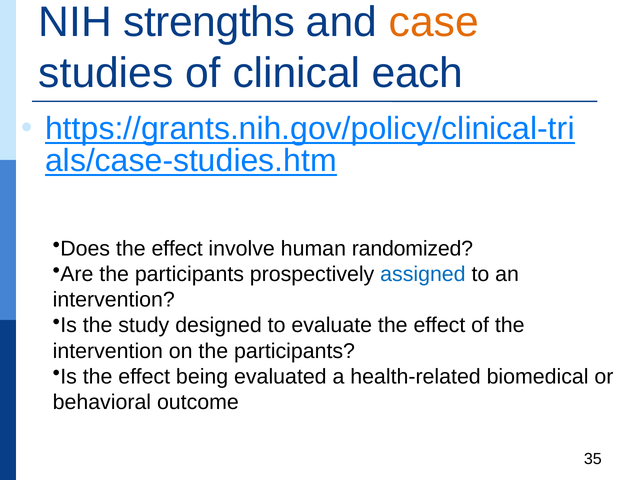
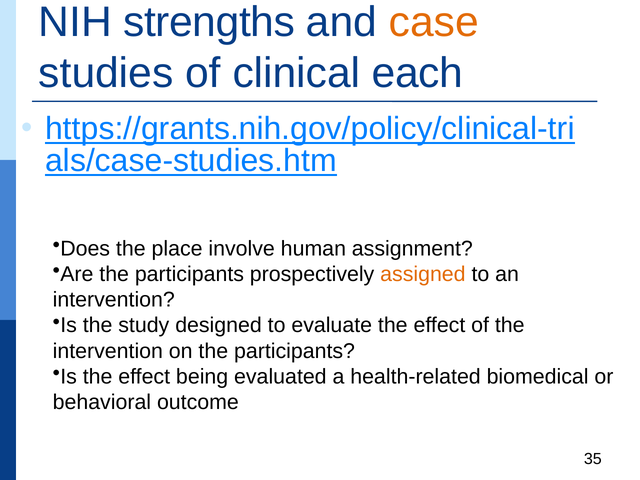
Does the effect: effect -> place (177, 249)
randomized: randomized -> assignment (412, 249)
assigned colour: blue -> orange (423, 274)
